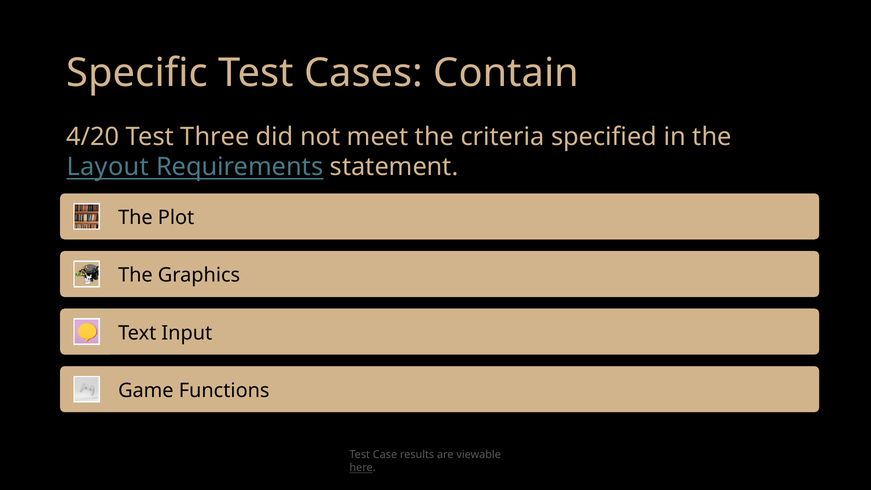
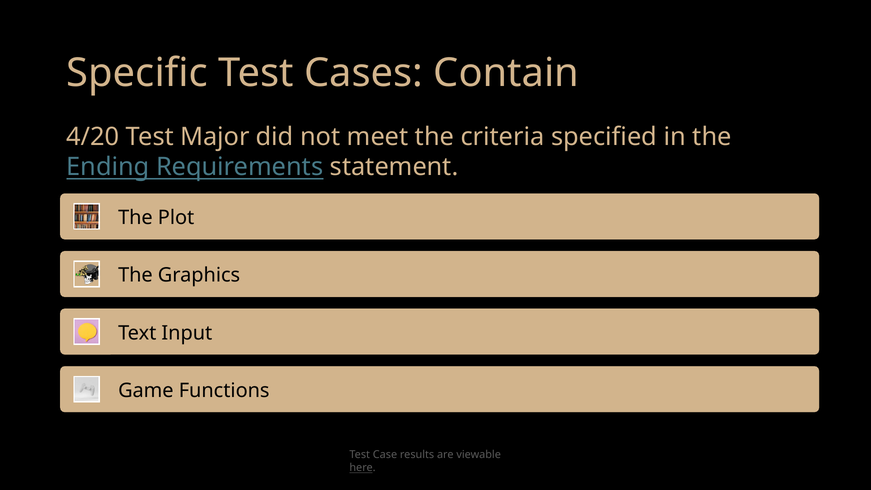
Three: Three -> Major (215, 137)
Layout: Layout -> Ending (108, 167)
